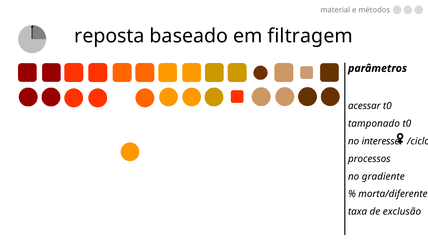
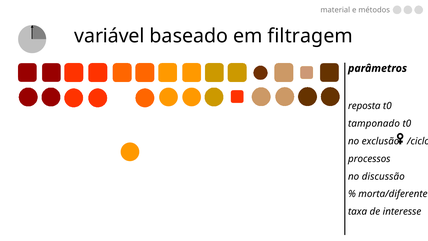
reposta: reposta -> variável (109, 36)
acessar: acessar -> reposta (364, 106)
interesse: interesse -> exclusão (381, 141)
gradiente: gradiente -> discussão (383, 176)
exclusão: exclusão -> interesse (402, 212)
